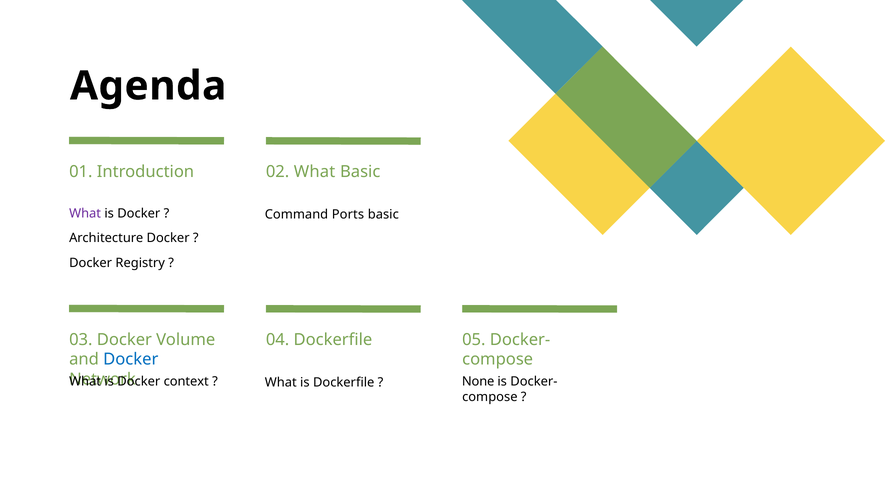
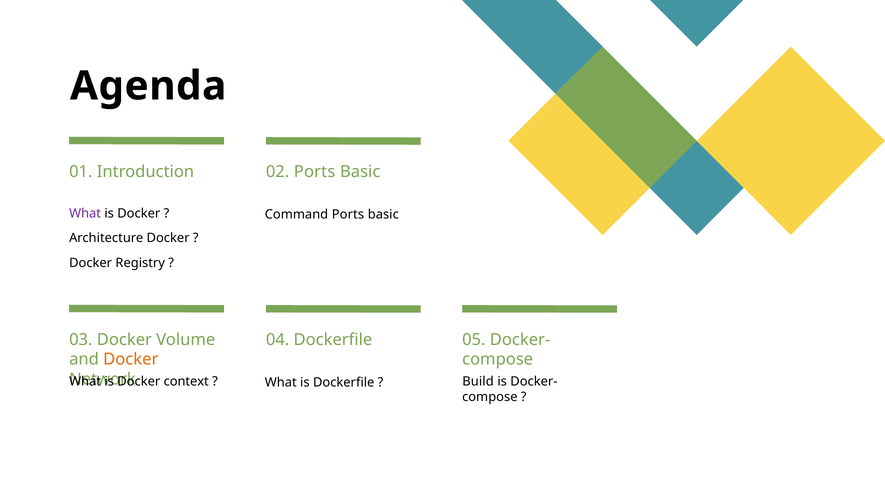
02 What: What -> Ports (315, 172)
Docker colour: blue -> orange (131, 359)
None: None -> Build (478, 381)
